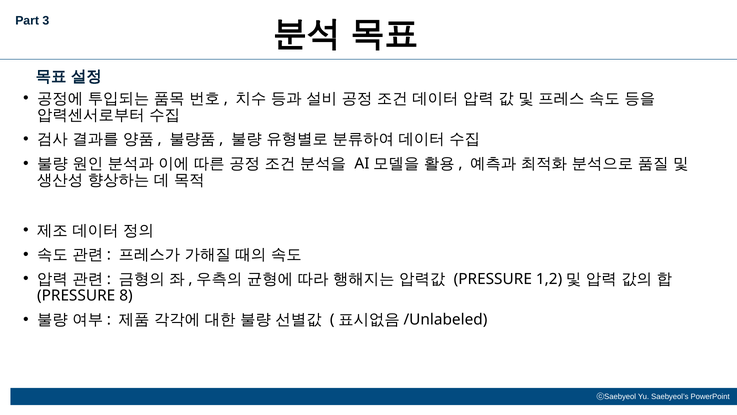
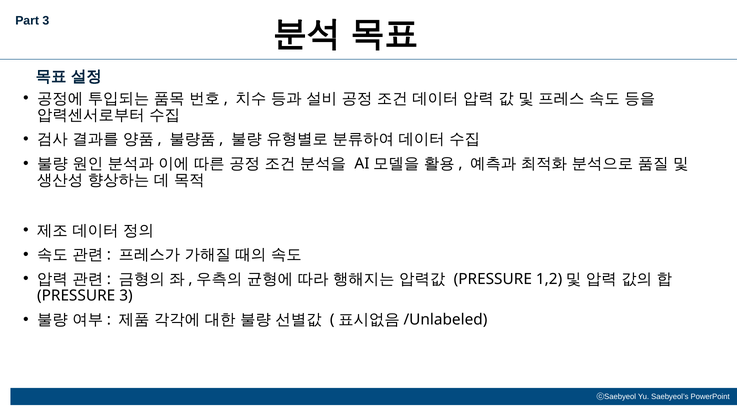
PRESSURE 8: 8 -> 3 (126, 295)
